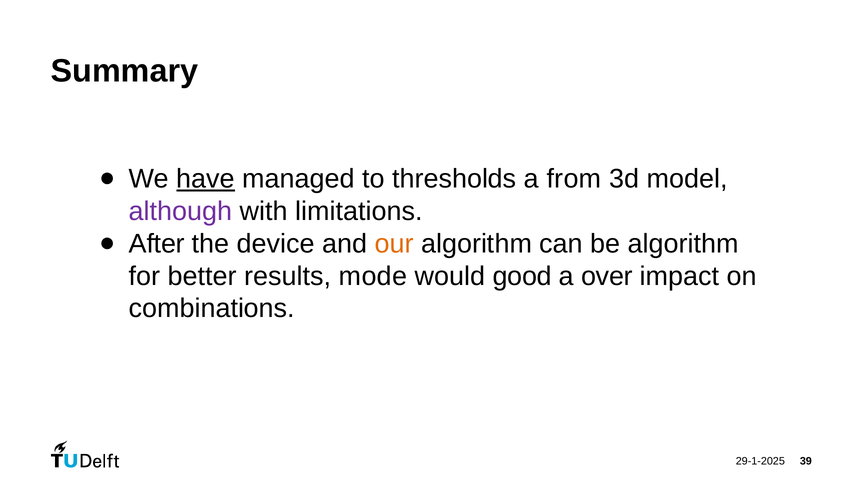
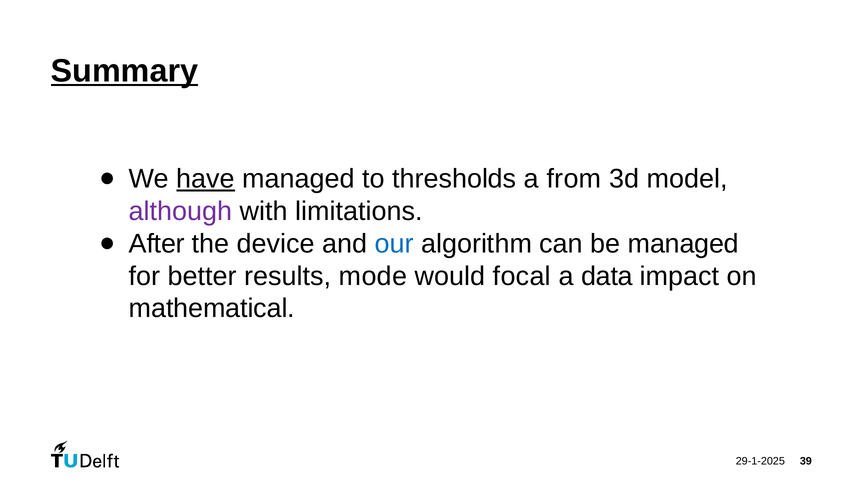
Summary underline: none -> present (125, 71)
our colour: orange -> blue (394, 243)
be algorithm: algorithm -> managed (683, 243)
good: good -> focal (522, 276)
over: over -> data (607, 276)
combinations: combinations -> mathematical (212, 308)
